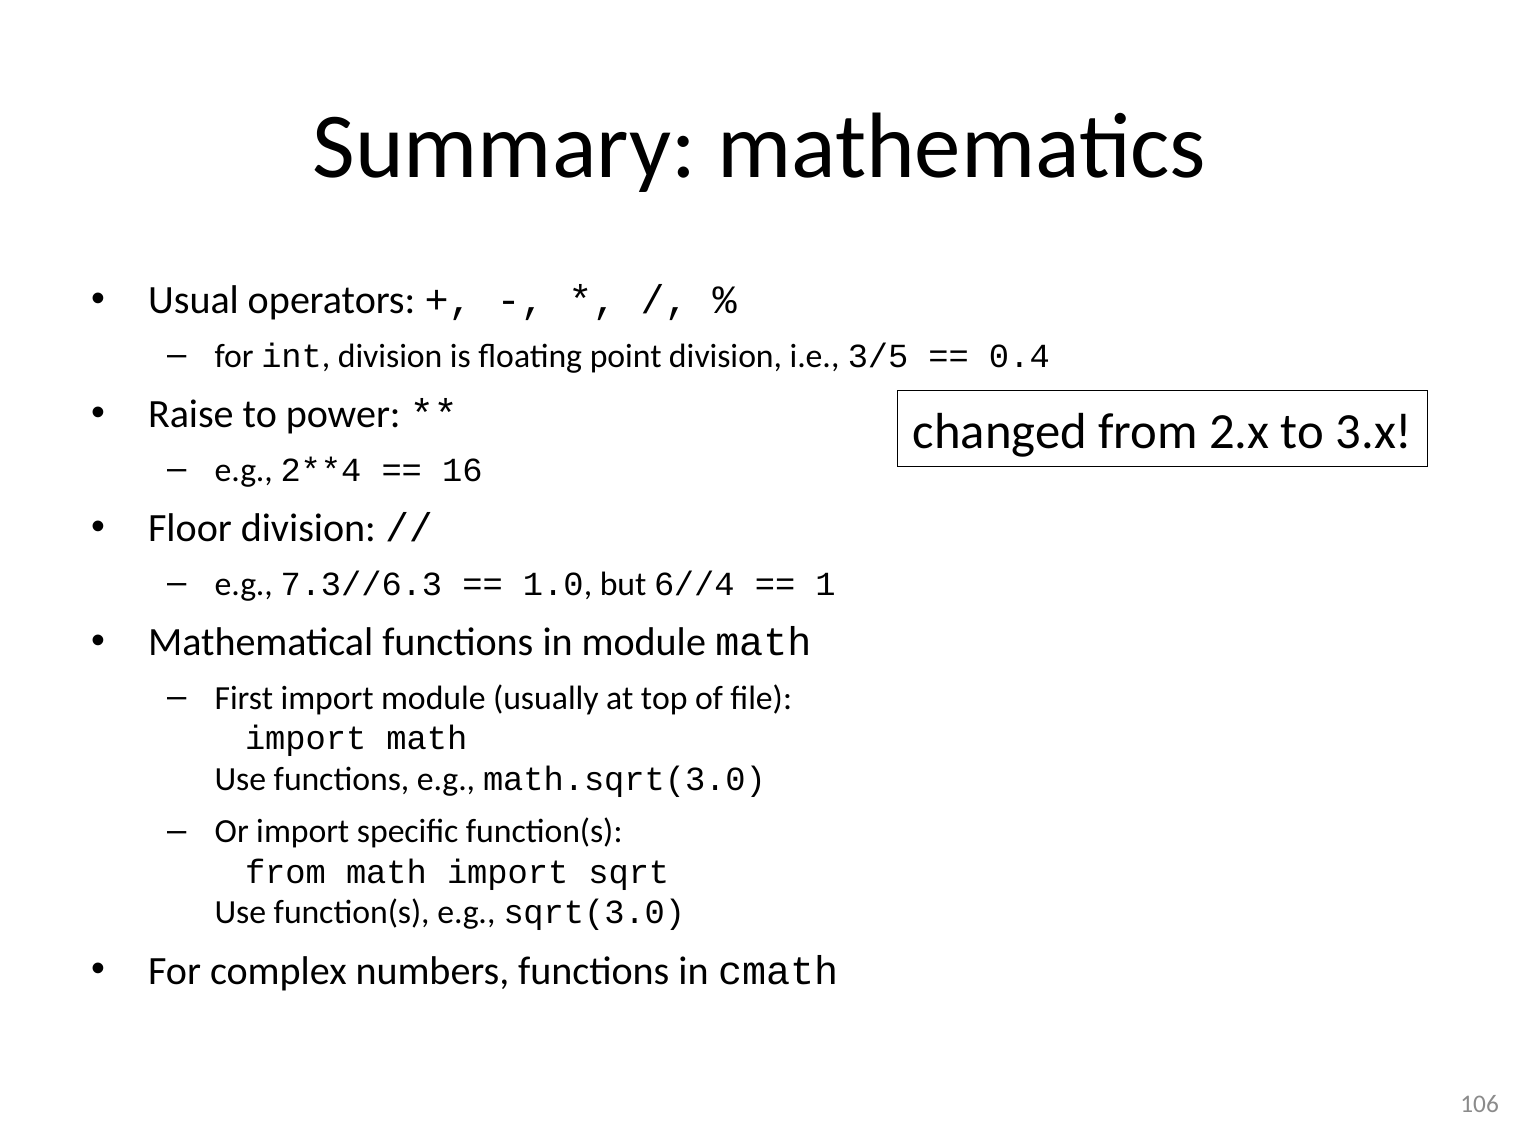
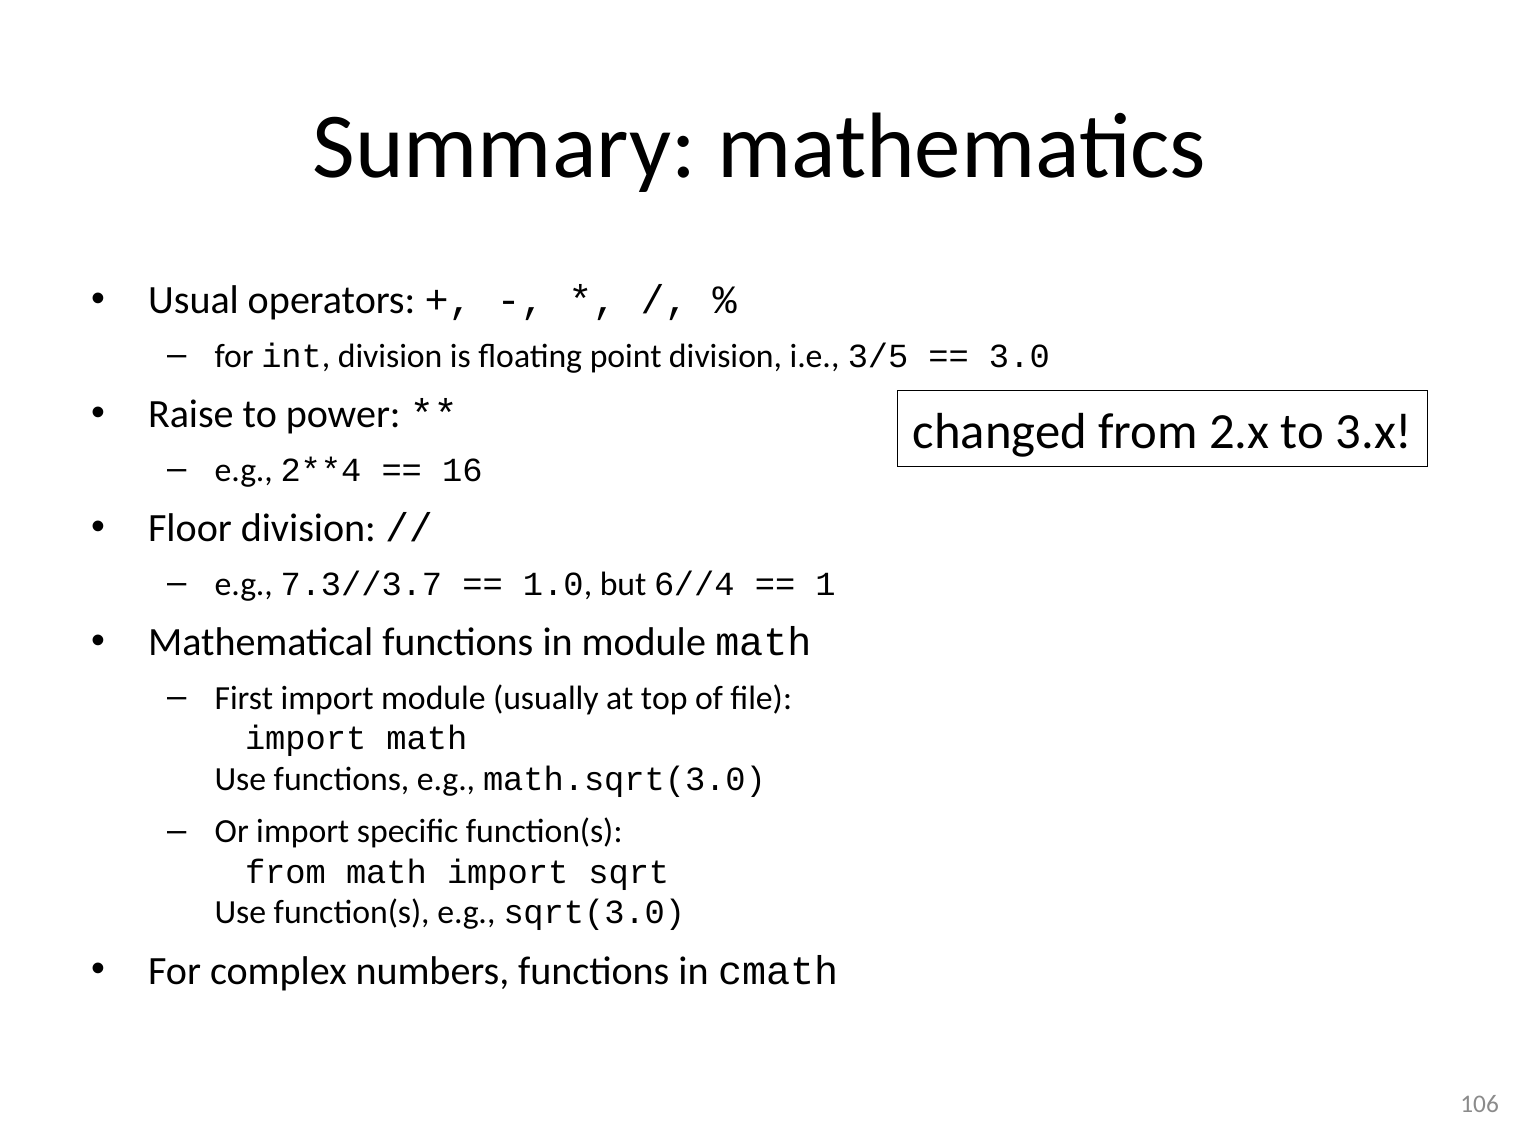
0.4: 0.4 -> 3.0 (1019, 356)
7.3//6.3: 7.3//6.3 -> 7.3//3.7 (361, 584)
